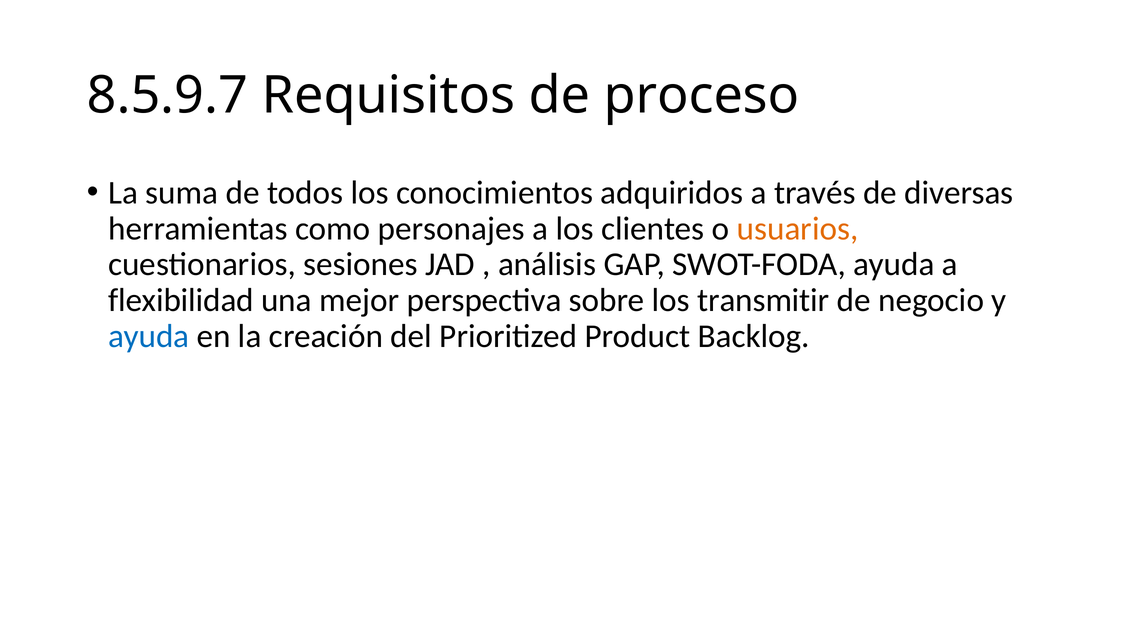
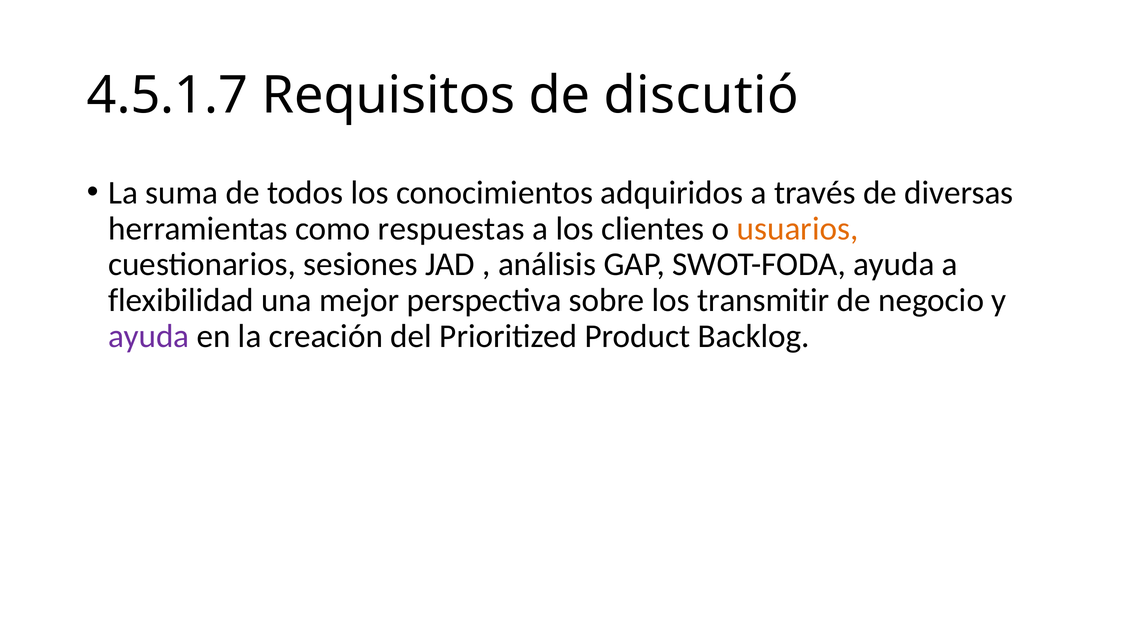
8.5.9.7: 8.5.9.7 -> 4.5.1.7 (167, 96)
proceso: proceso -> discutió (701, 96)
personajes: personajes -> respuestas (451, 228)
ayuda colour: blue -> purple (149, 336)
